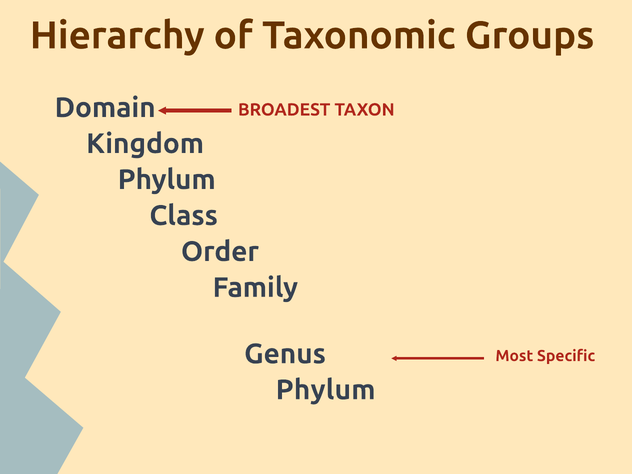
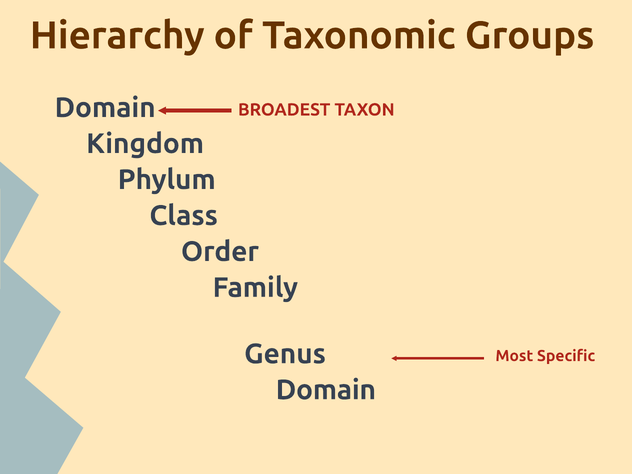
Phylum: Phylum -> Domain (326, 390)
